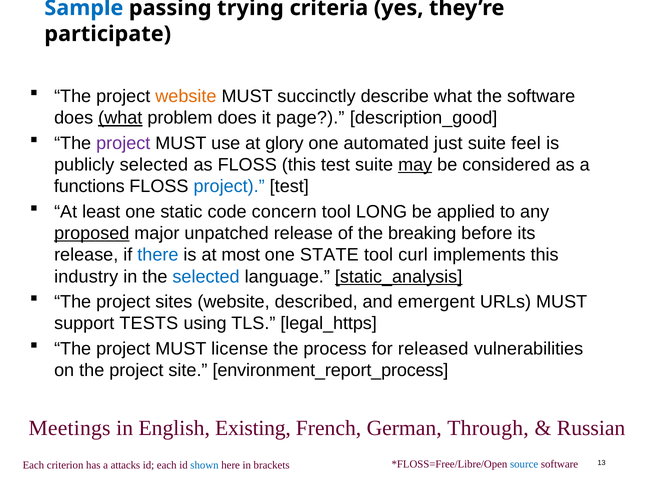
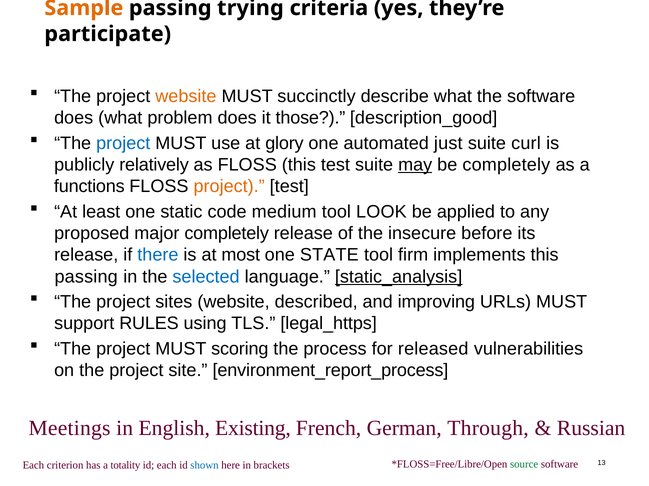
Sample colour: blue -> orange (84, 8)
what underline: present -> none (120, 118)
page: page -> those (310, 118)
project colour: purple -> blue (123, 143)
feel: feel -> curl (526, 143)
publicly selected: selected -> relatively (154, 165)
be considered: considered -> completely (506, 165)
project colour: blue -> orange (229, 187)
concern: concern -> medium (284, 212)
LONG: LONG -> LOOK (381, 212)
proposed underline: present -> none (92, 234)
major unpatched: unpatched -> completely (227, 234)
breaking: breaking -> insecure (422, 234)
curl: curl -> firm (413, 255)
industry: industry -> passing (86, 277)
emergent: emergent -> improving (436, 302)
TESTS: TESTS -> RULES (149, 324)
license: license -> scoring (240, 349)
source colour: blue -> green (524, 465)
attacks: attacks -> totality (125, 466)
